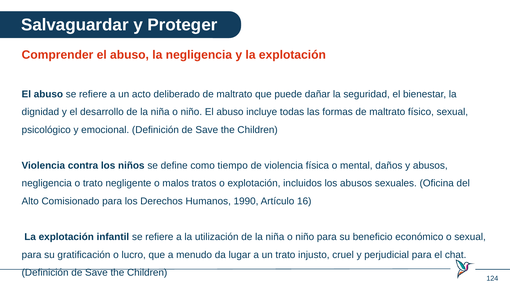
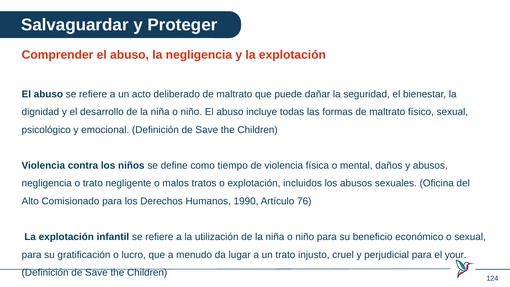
16: 16 -> 76 (304, 201)
chat: chat -> your (456, 255)
